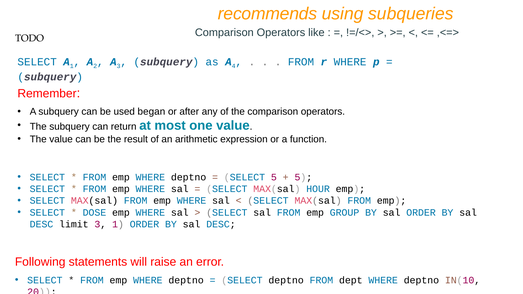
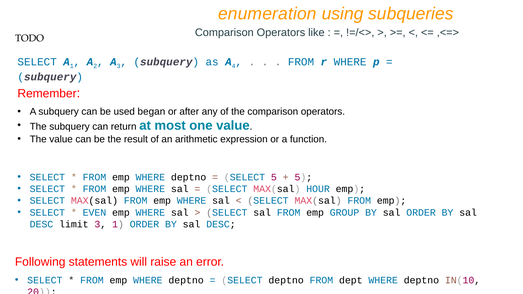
recommends: recommends -> enumeration (267, 14)
DOSE: DOSE -> EVEN (94, 213)
